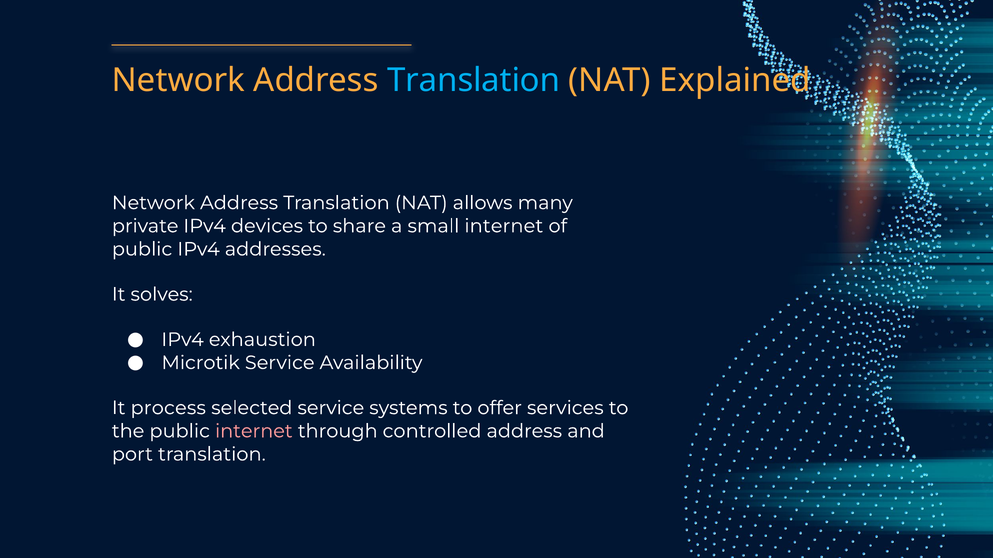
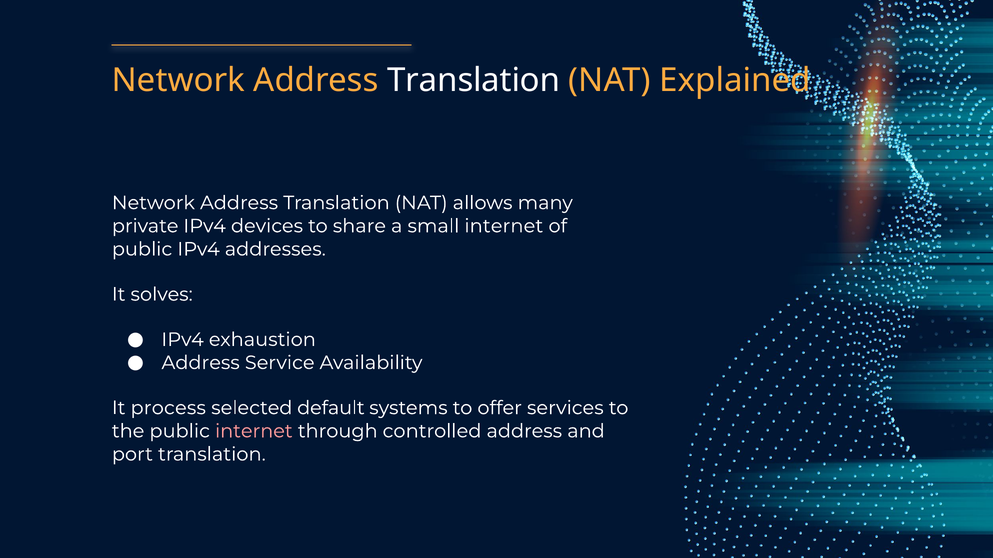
Translation colour: light blue -> white (474, 80)
Microtik: Microtik -> Address (201, 363)
selected service: service -> default (331, 408)
